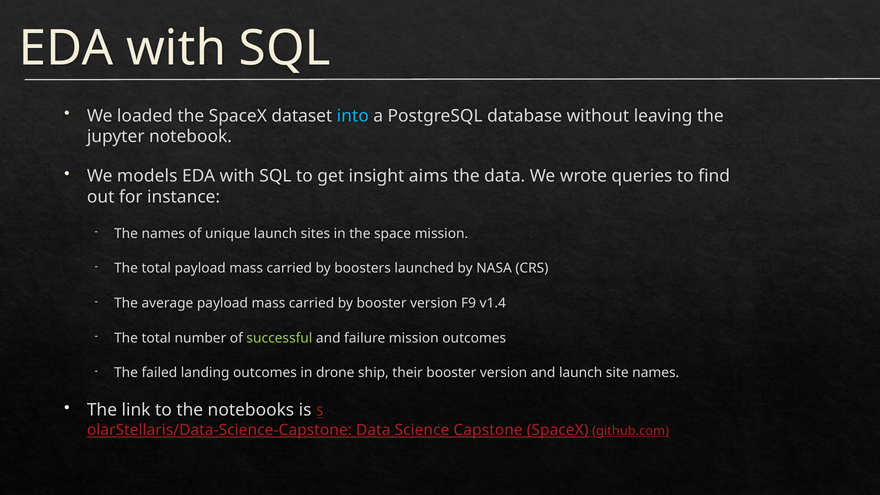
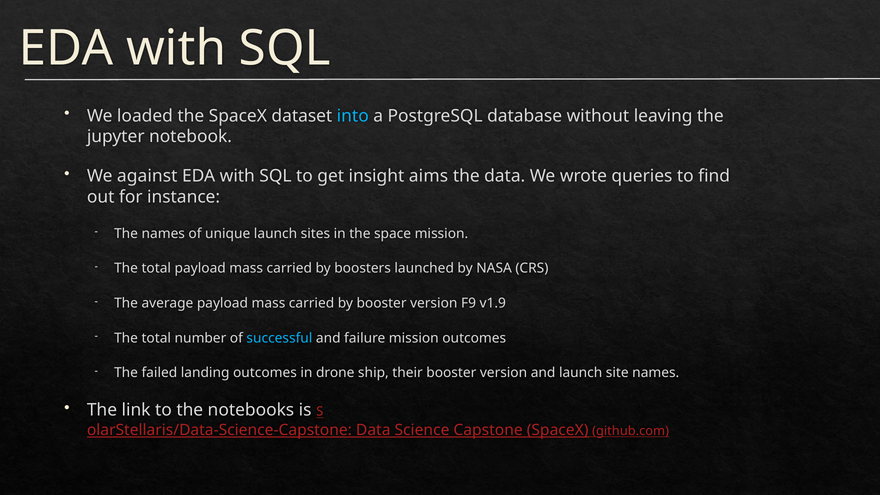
models: models -> against (147, 176)
v1.4: v1.4 -> v1.9 (493, 303)
successful colour: light green -> light blue (279, 338)
